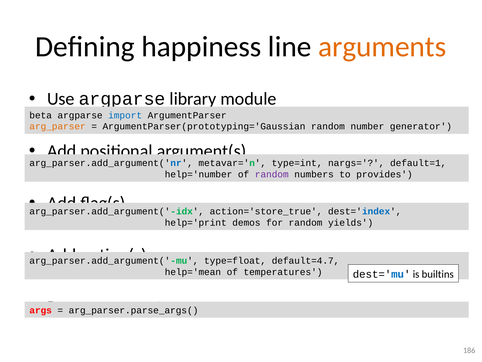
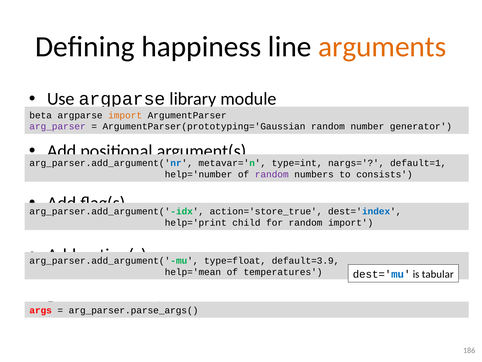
import colour: blue -> orange (125, 115)
arg_parser colour: orange -> purple (58, 126)
provides: provides -> consists (384, 174)
demos: demos -> child (246, 222)
random yields: yields -> import (351, 222)
default=4.7: default=4.7 -> default=3.9 (306, 260)
builtins: builtins -> tabular (438, 274)
